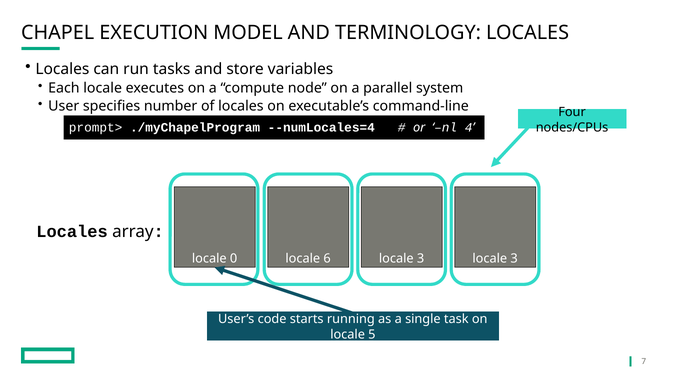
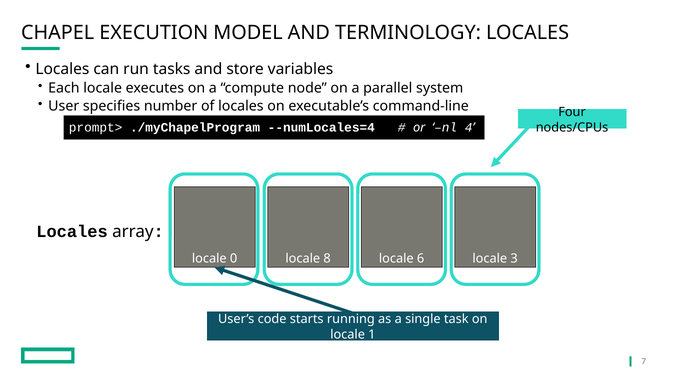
6: 6 -> 8 (327, 259)
3: 3 -> 6 (421, 259)
5: 5 -> 1 (372, 335)
